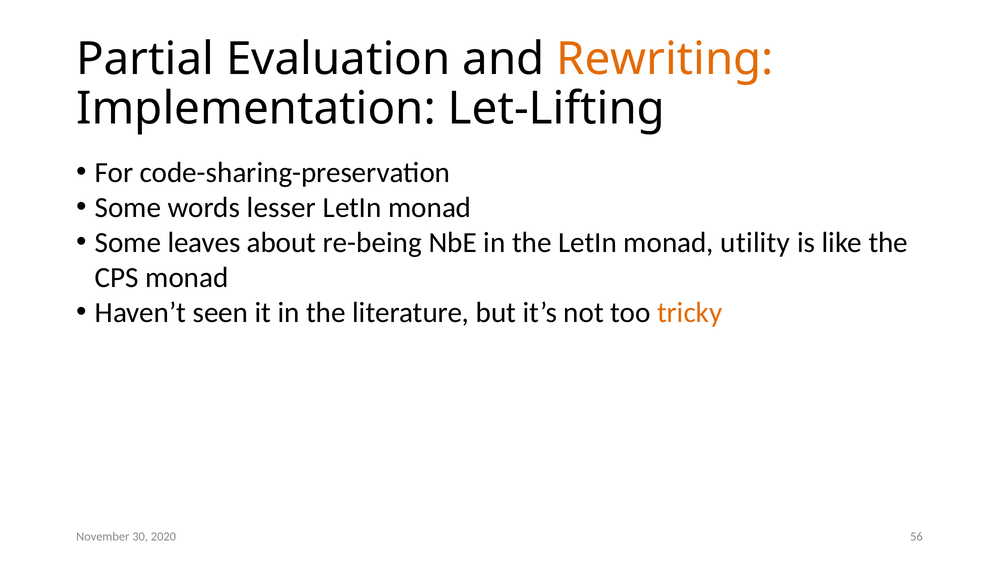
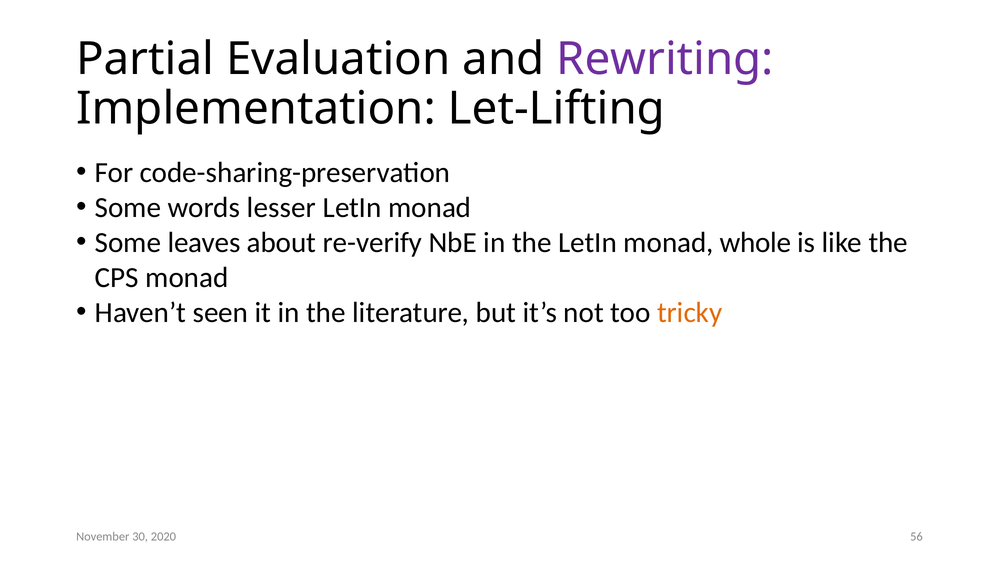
Rewriting colour: orange -> purple (665, 59)
re-being: re-being -> re-verify (372, 243)
utility: utility -> whole (756, 243)
